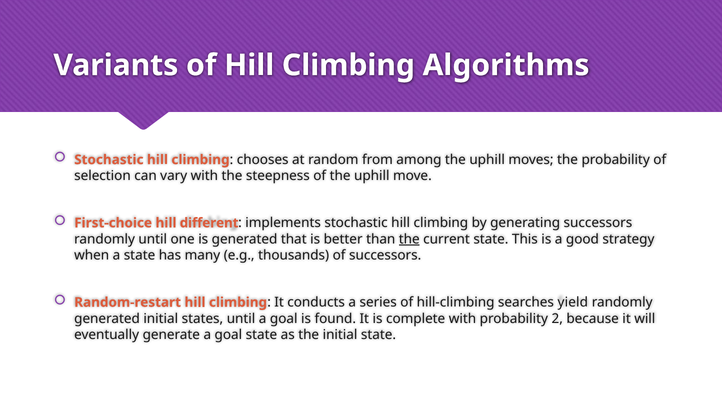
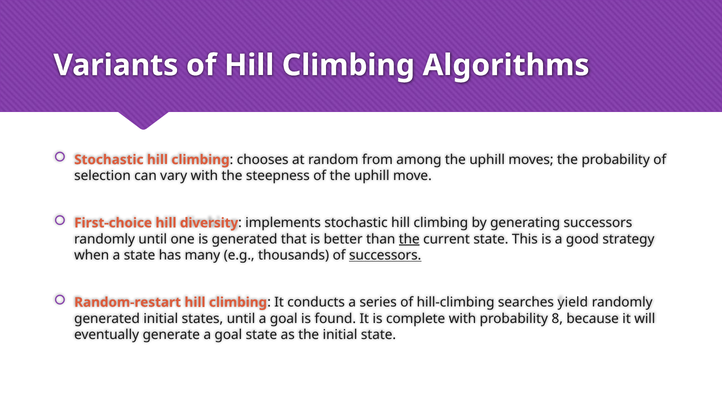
different: different -> diversity (209, 223)
successors underline: none -> present (385, 255)
2: 2 -> 8 (557, 319)
